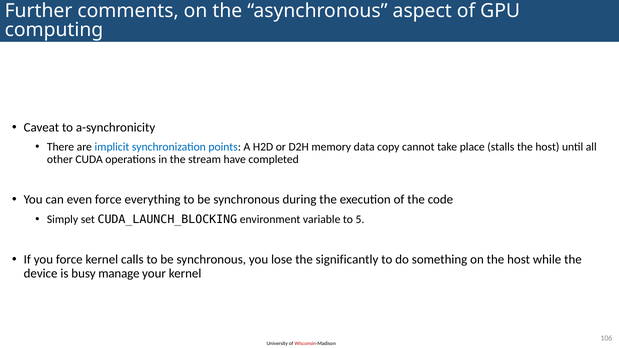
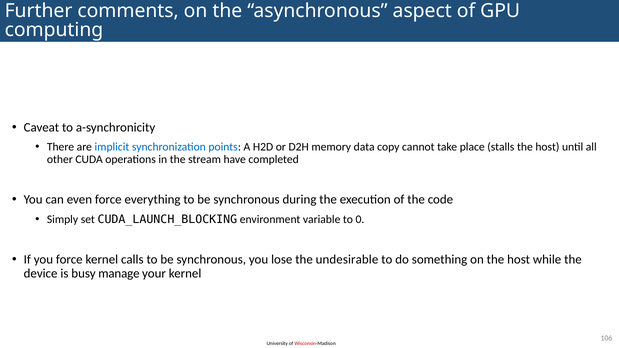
5: 5 -> 0 (360, 220)
significantly: significantly -> undesirable (347, 260)
